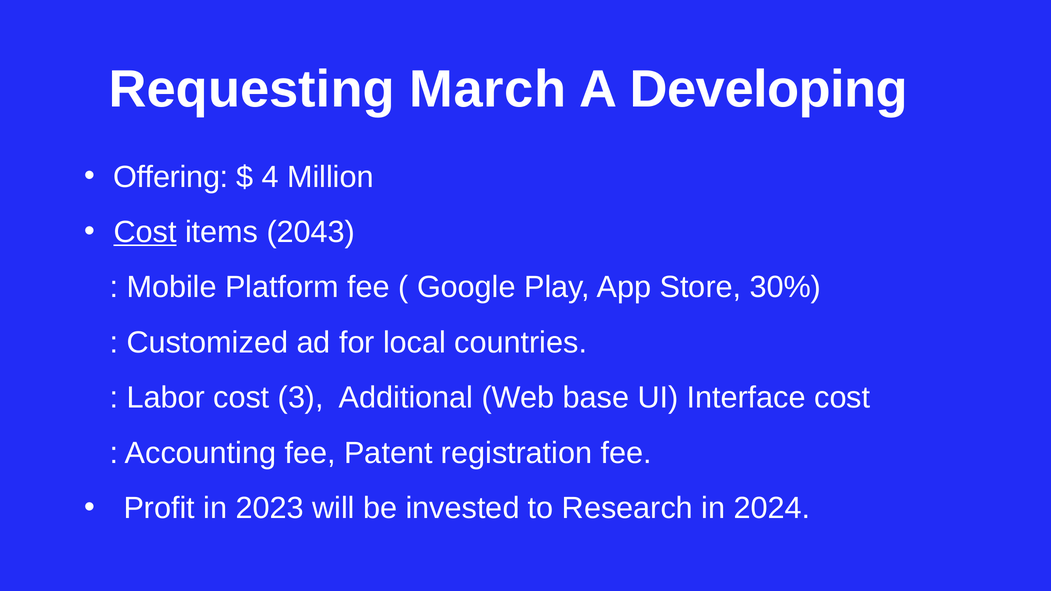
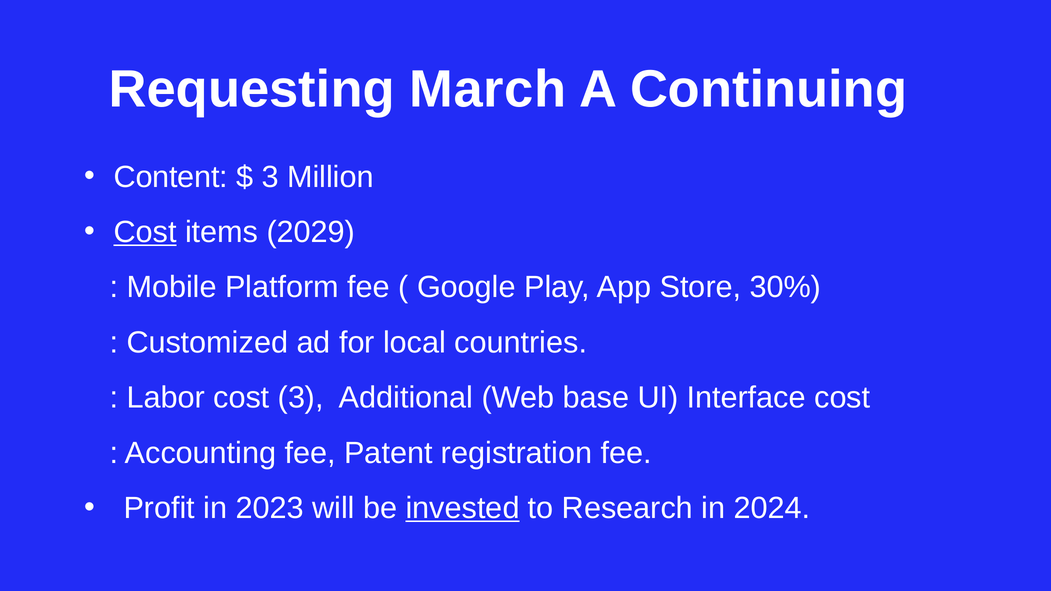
Developing: Developing -> Continuing (769, 89)
Offering: Offering -> Content (171, 177)
4: 4 -> 3 (270, 177)
2043: 2043 -> 2029 (311, 232)
invested underline: none -> present (463, 508)
